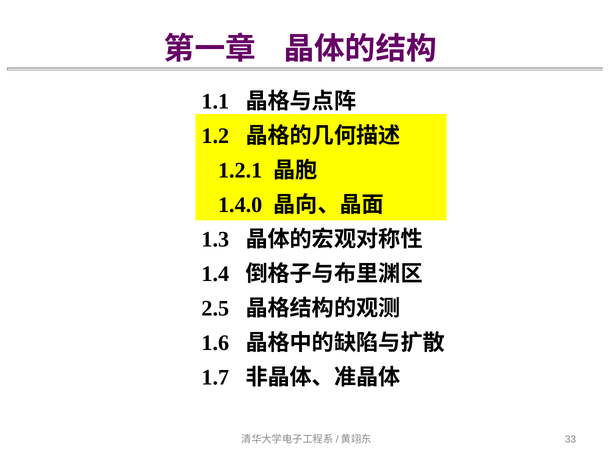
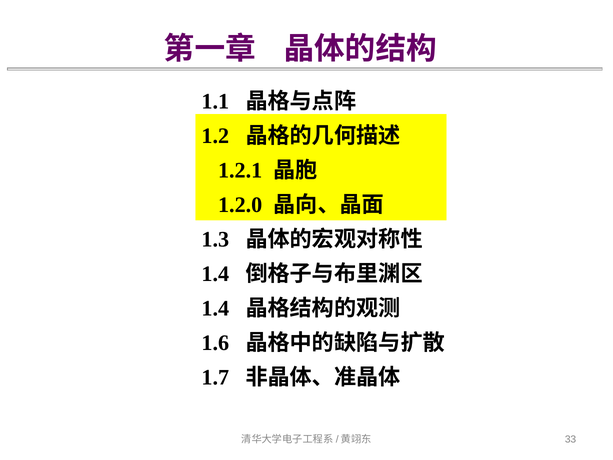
1.4.0: 1.4.0 -> 1.2.0 (240, 205)
2.5: 2.5 -> 1.4 (215, 308)
